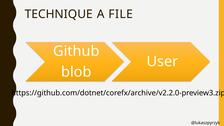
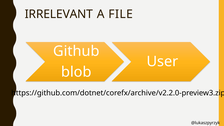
TECHNIQUE: TECHNIQUE -> IRRELEVANT (59, 14)
